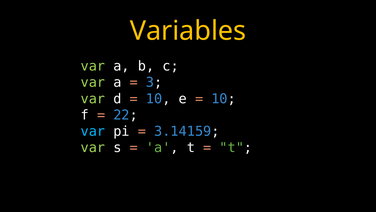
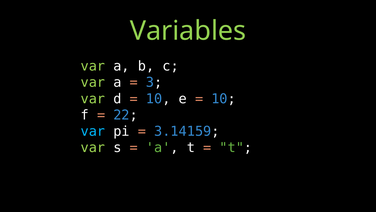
Variables colour: yellow -> light green (188, 31)
